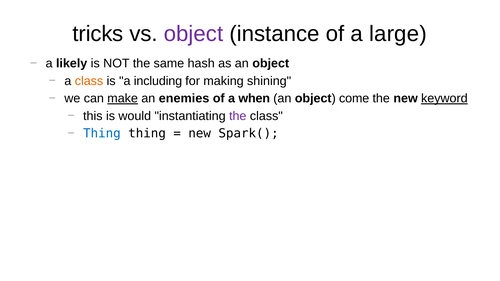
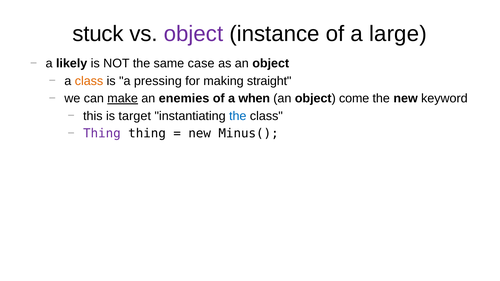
tricks: tricks -> stuck (98, 34)
hash: hash -> case (201, 64)
including: including -> pressing (158, 81)
shining: shining -> straight (269, 81)
keyword underline: present -> none (444, 99)
would: would -> target (135, 116)
the colour: purple -> blue (238, 116)
Thing colour: blue -> purple (102, 134)
Spark(: Spark( -> Minus( (249, 134)
